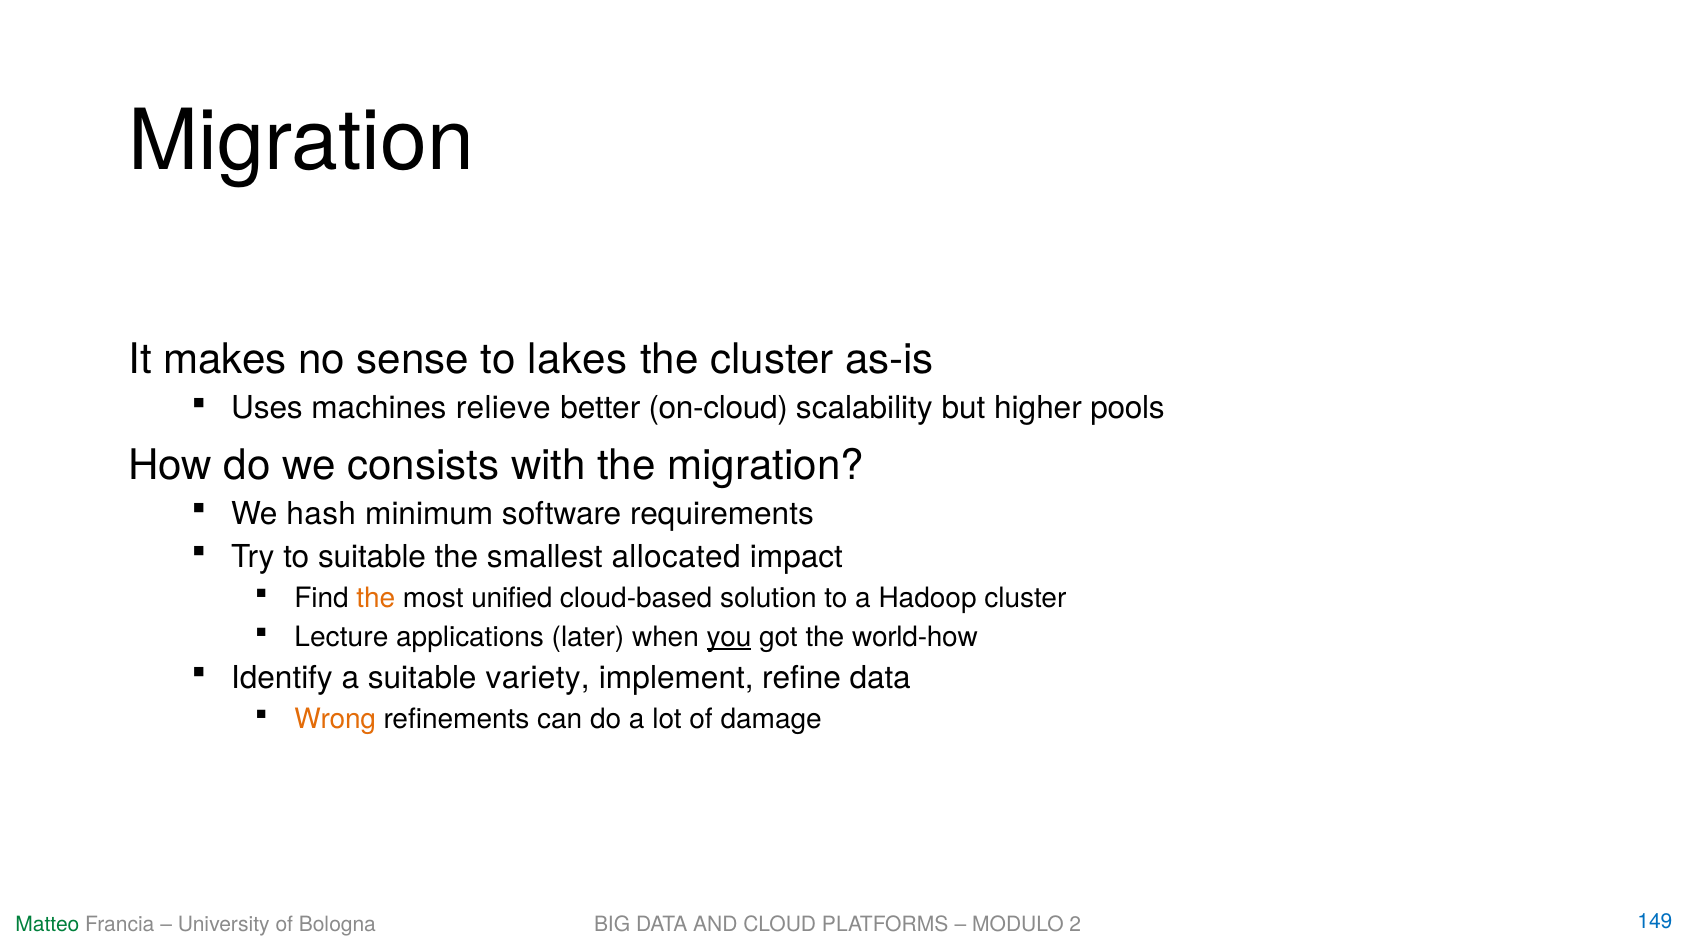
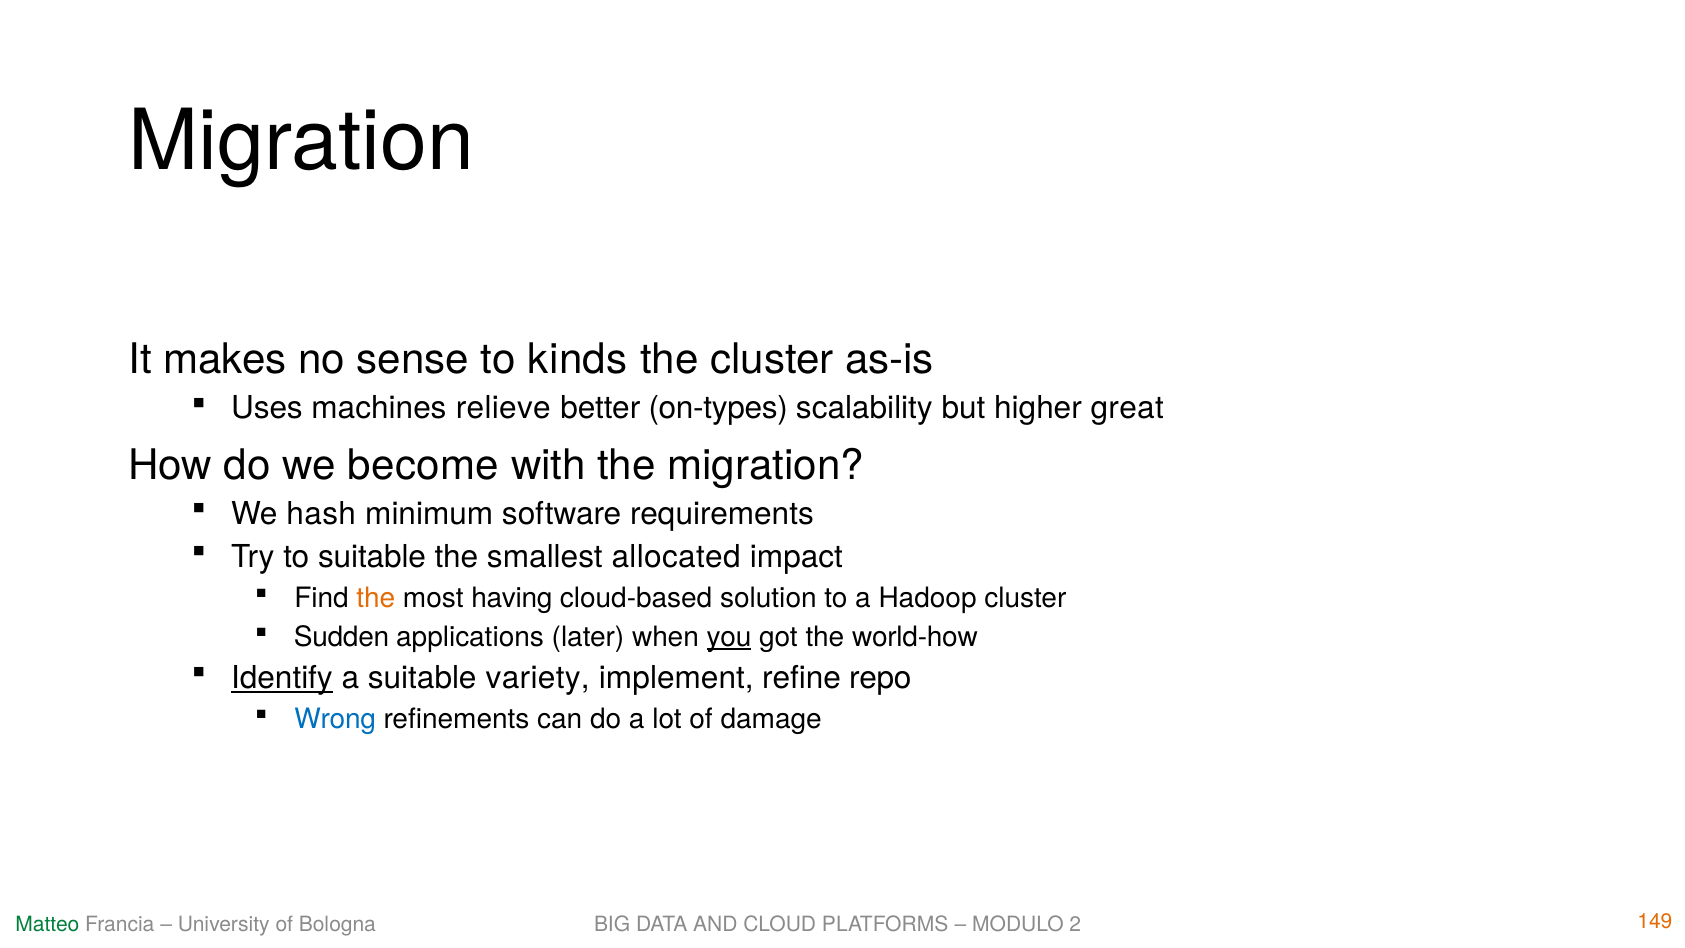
lakes: lakes -> kinds (578, 360)
on-cloud: on-cloud -> on-types (718, 408)
pools: pools -> great (1127, 408)
consists: consists -> become (423, 466)
unified: unified -> having (512, 598)
Lecture: Lecture -> Sudden (342, 637)
Identify underline: none -> present (282, 678)
refine data: data -> repo (880, 678)
Wrong colour: orange -> blue (335, 719)
149 colour: blue -> orange (1655, 922)
